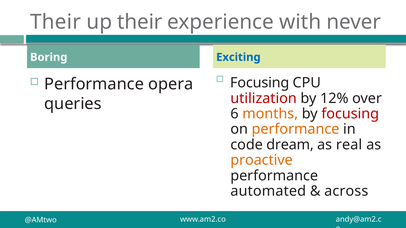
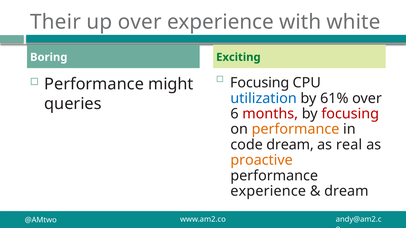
up their: their -> over (140, 22)
never: never -> white (354, 22)
Exciting colour: blue -> green (238, 57)
opera: opera -> might (171, 84)
utilization colour: red -> blue (264, 98)
12%: 12% -> 61% (334, 98)
months colour: orange -> red (270, 114)
automated: automated -> experience (268, 192)
across: across -> dream (346, 192)
